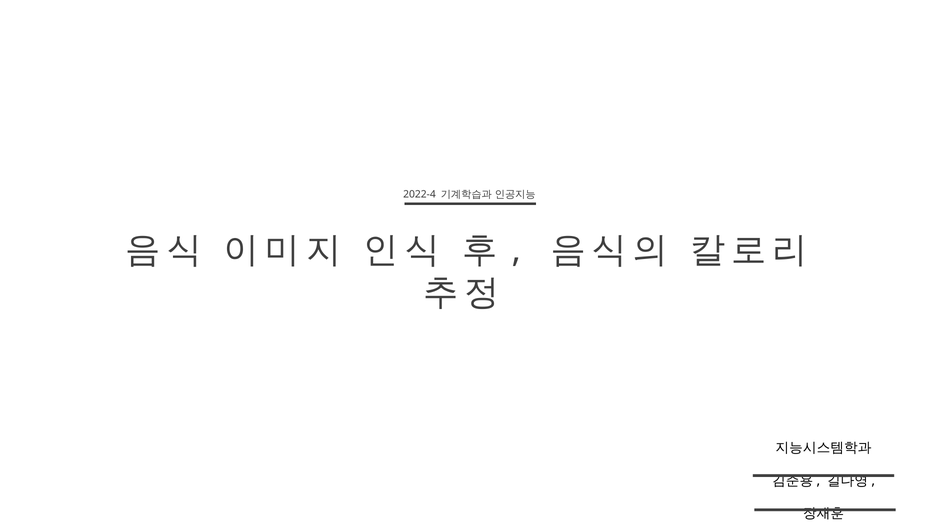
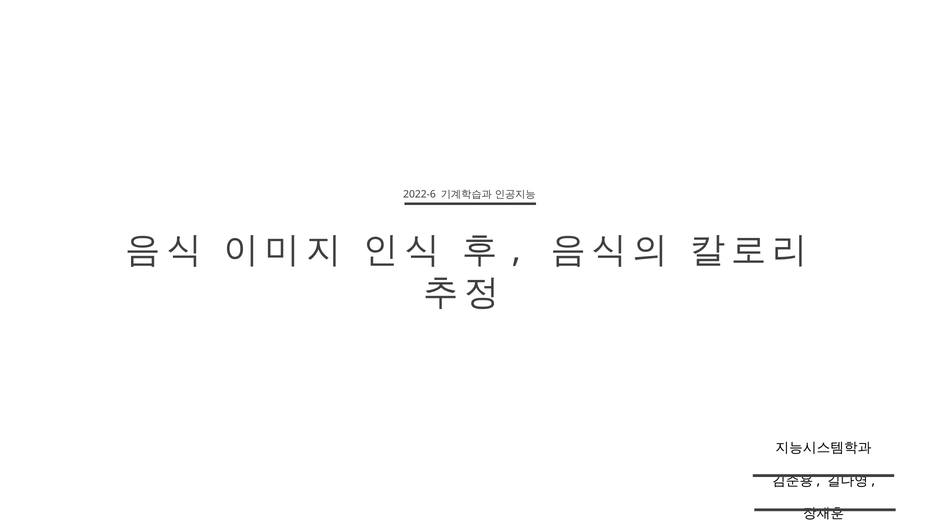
2022-4: 2022-4 -> 2022-6 (420, 195)
